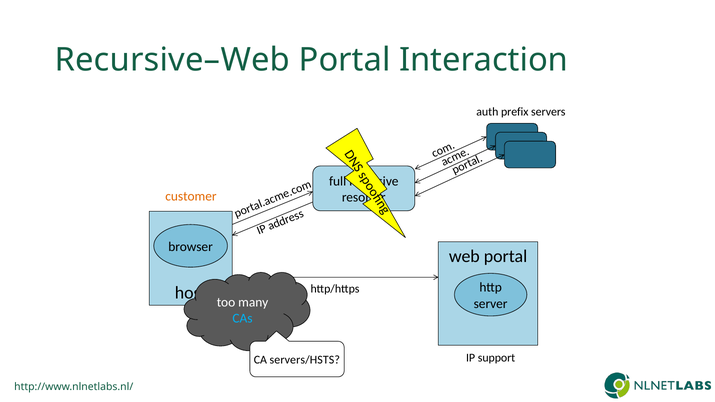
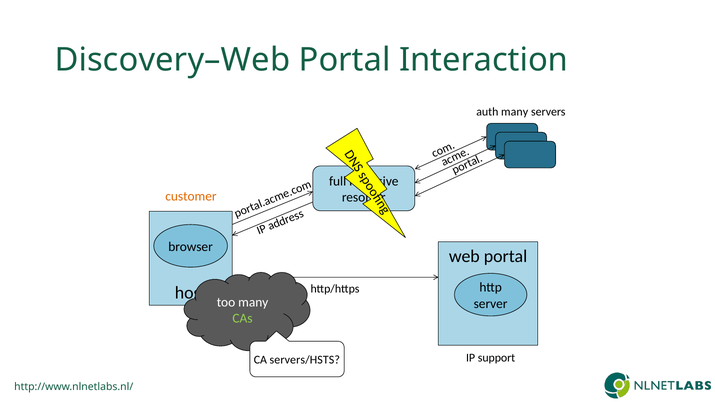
Recursive–Web: Recursive–Web -> Discovery–Web (172, 60)
auth prefix: prefix -> many (515, 112)
CAs colour: light blue -> light green (243, 319)
